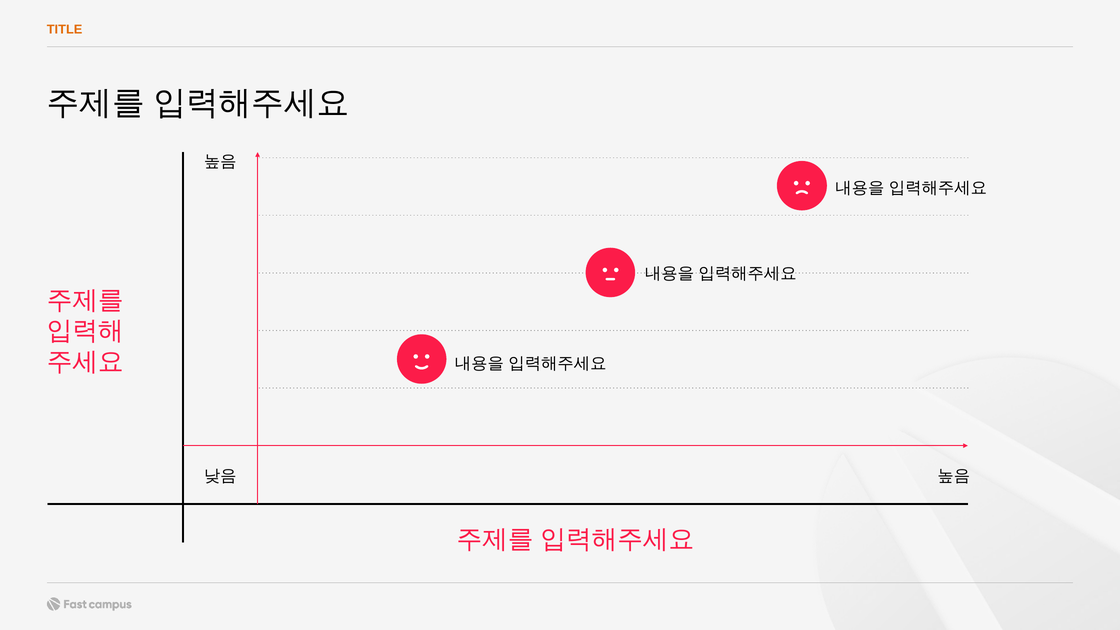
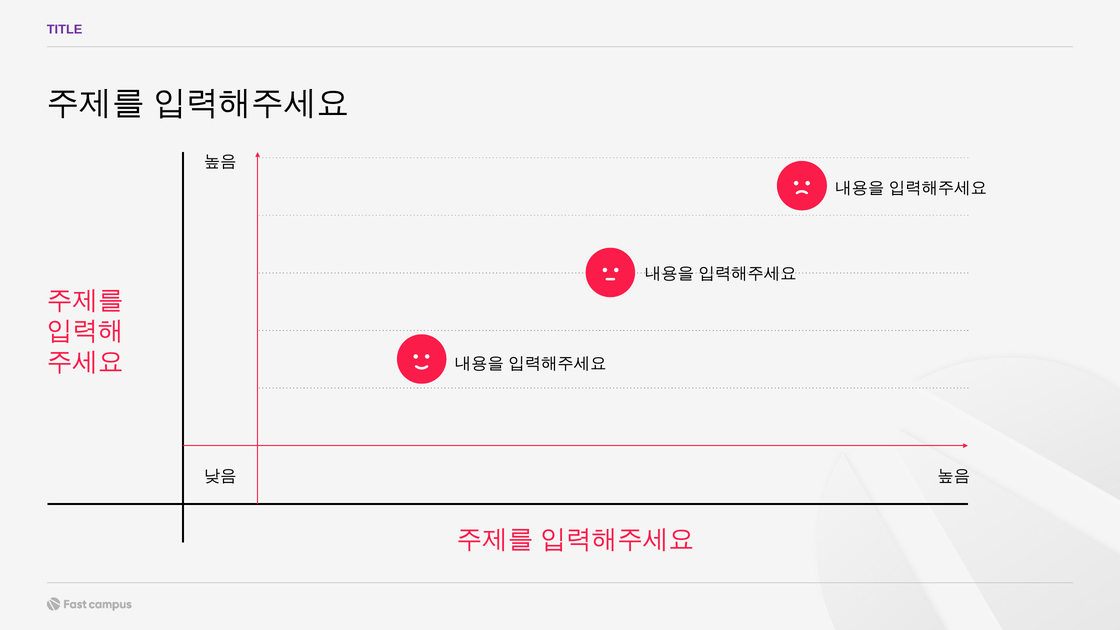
TITLE colour: orange -> purple (65, 30)
